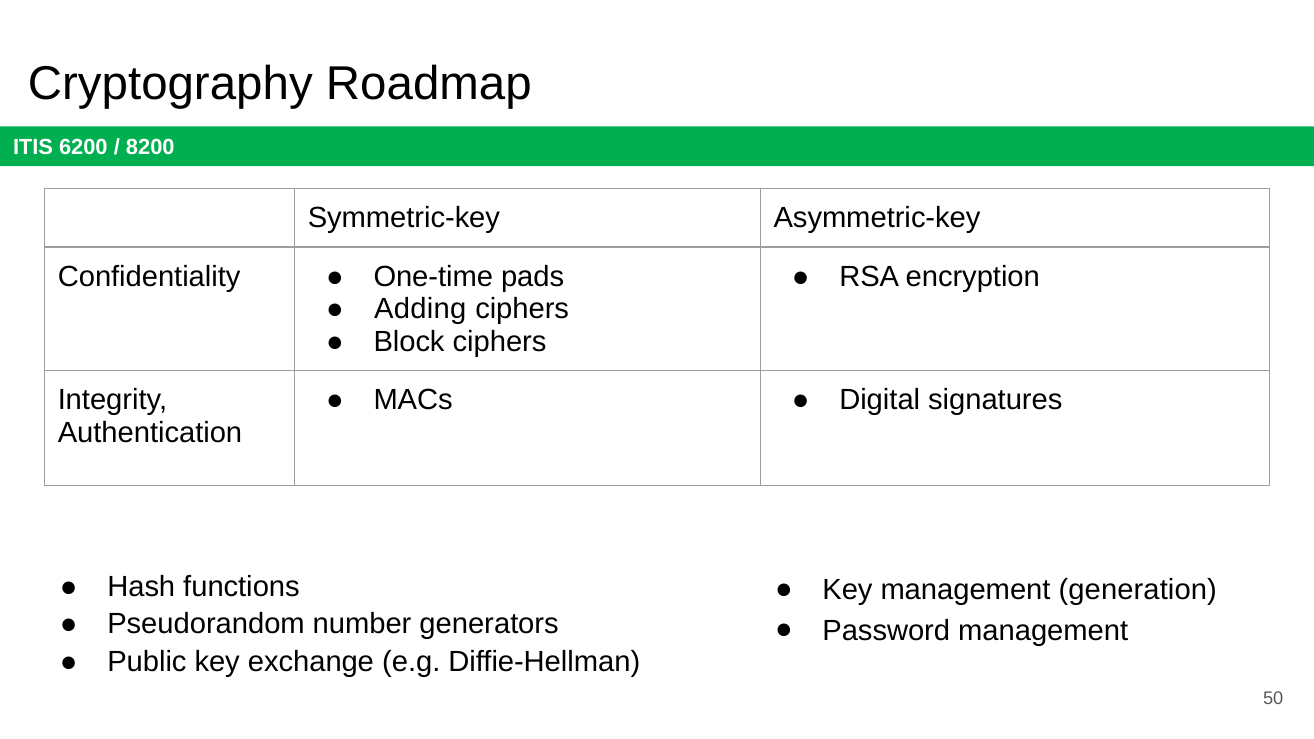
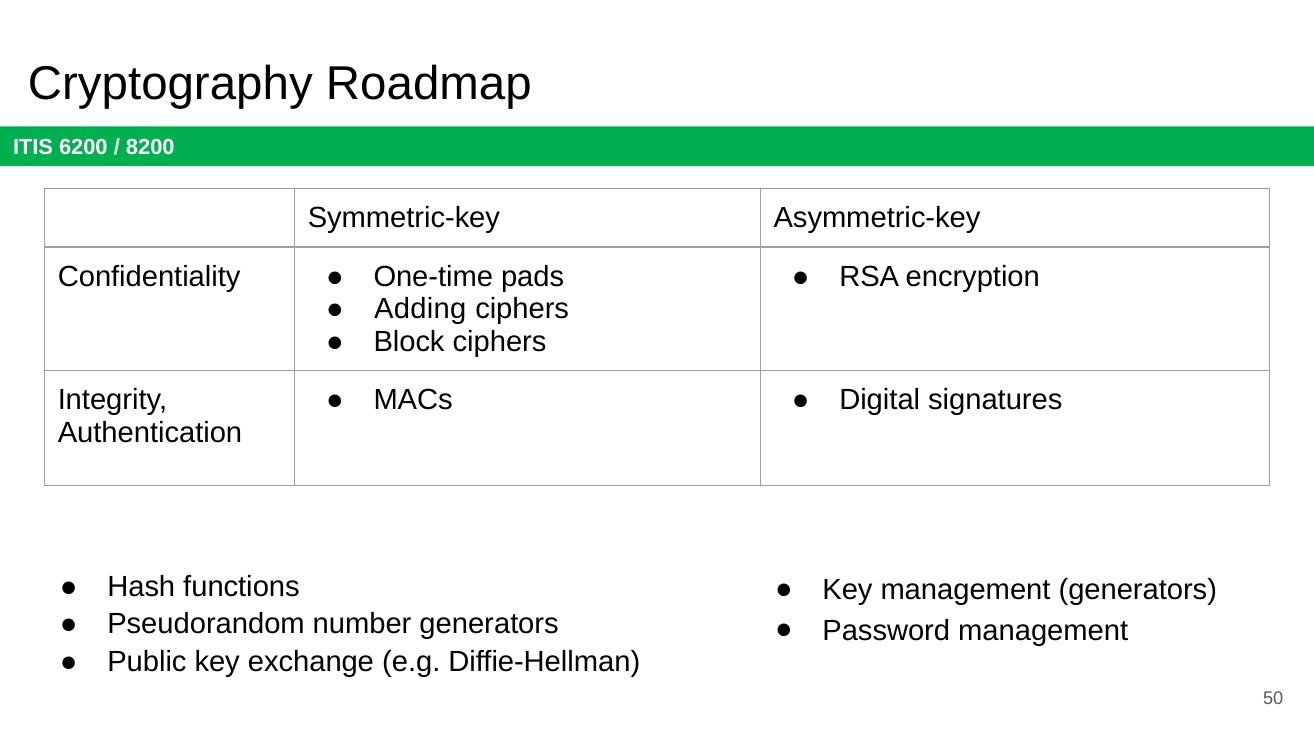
management generation: generation -> generators (1138, 590)
